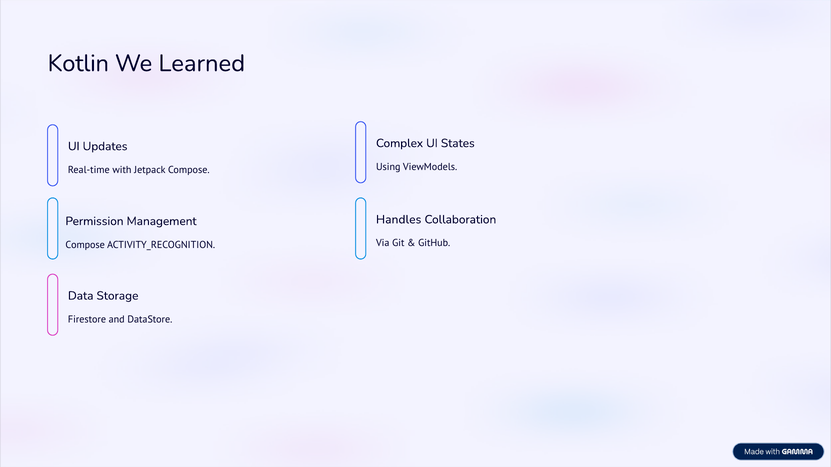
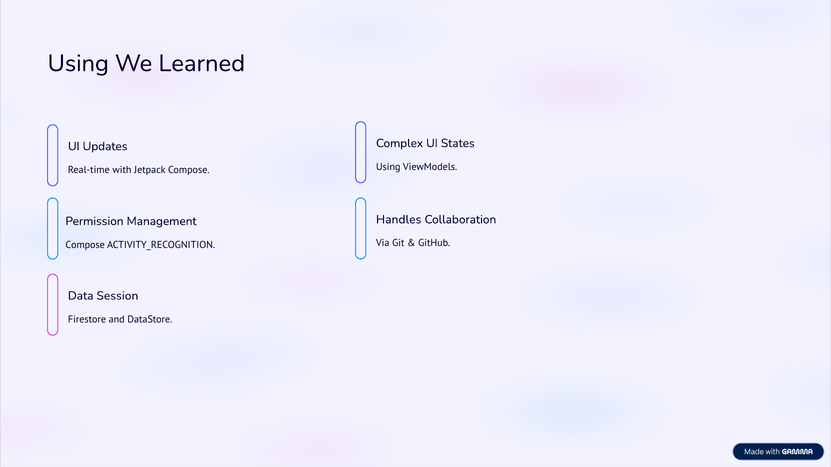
Kotlin: Kotlin -> Using (78, 63)
Storage: Storage -> Session (117, 296)
